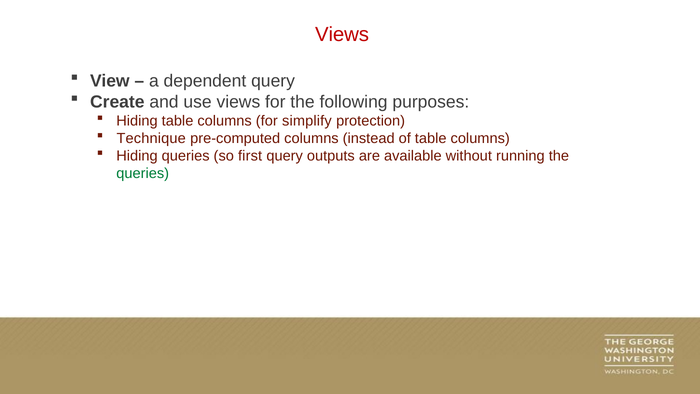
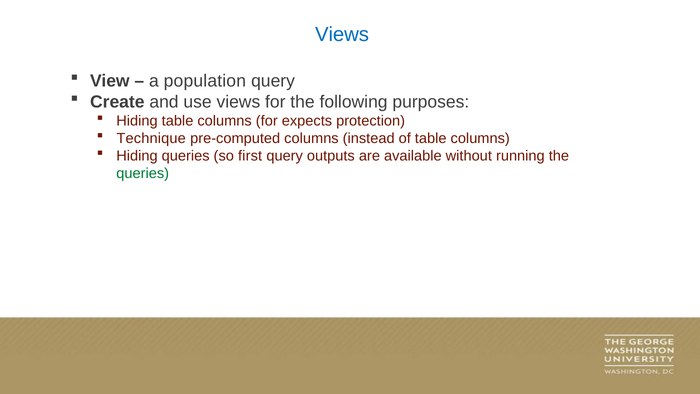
Views colour: red -> blue (342, 34)
dependent: dependent -> population (205, 81)
simplify: simplify -> expects (307, 121)
